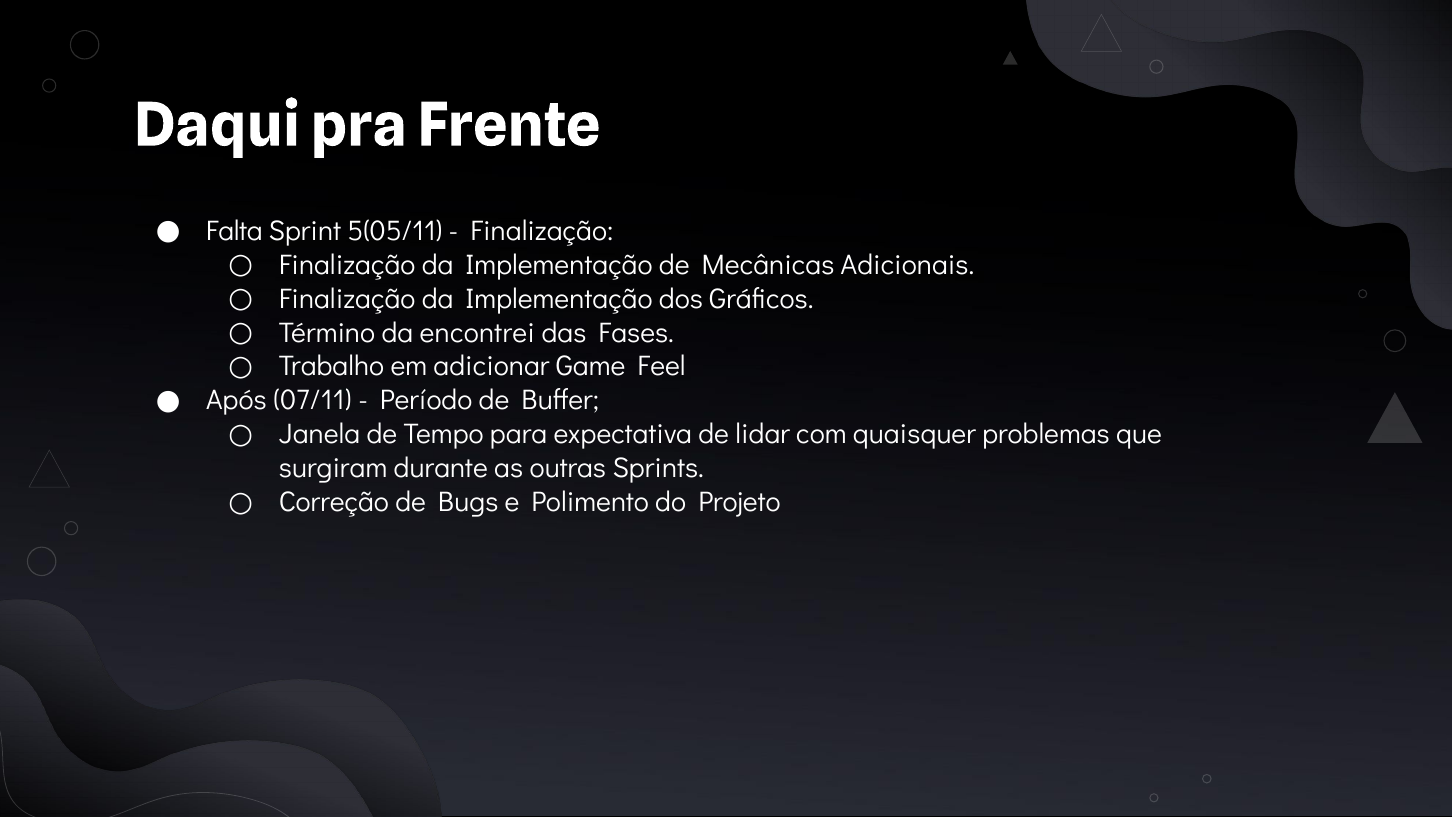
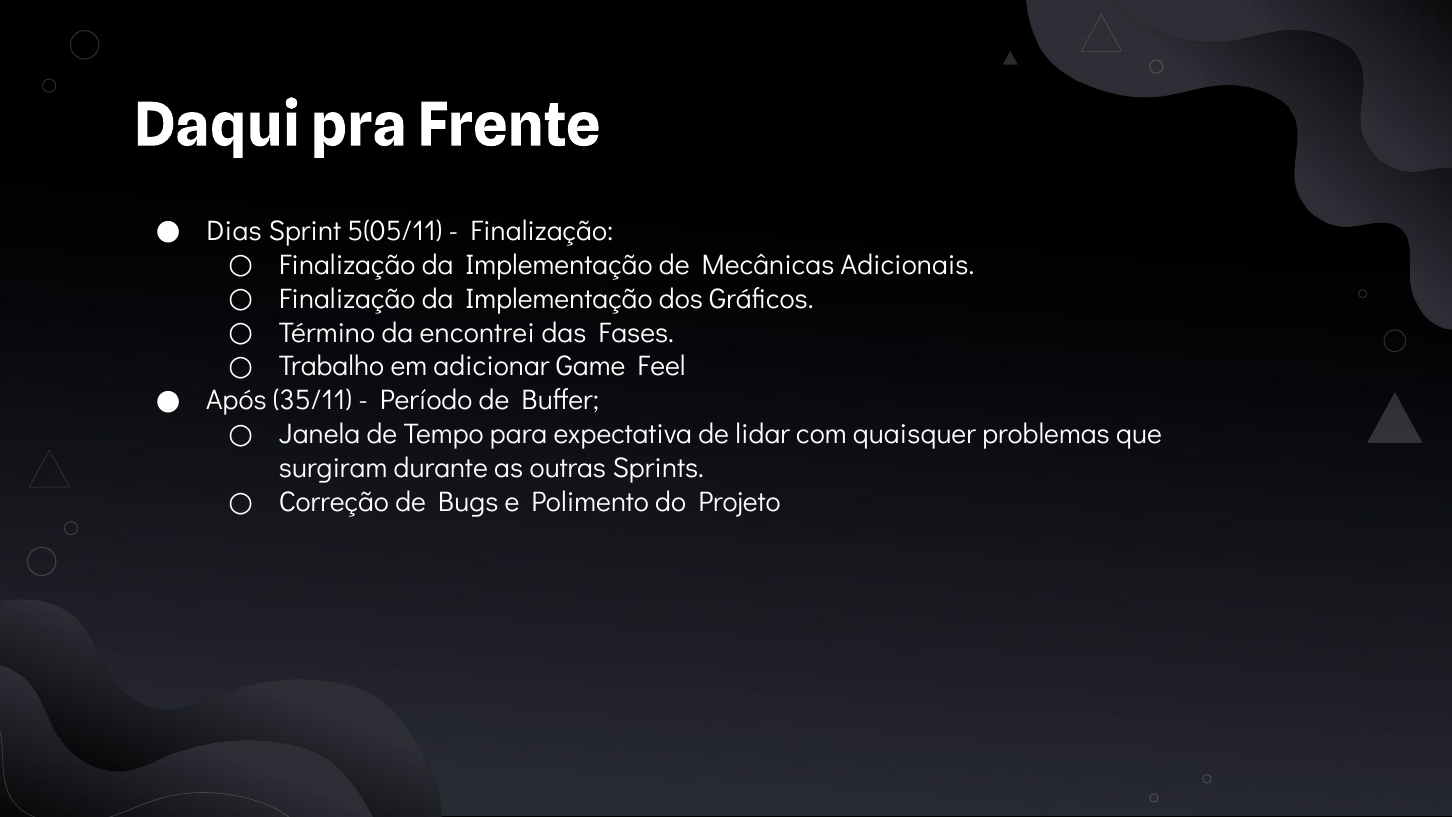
Falta: Falta -> Dias (234, 231)
07/11: 07/11 -> 35/11 (312, 400)
